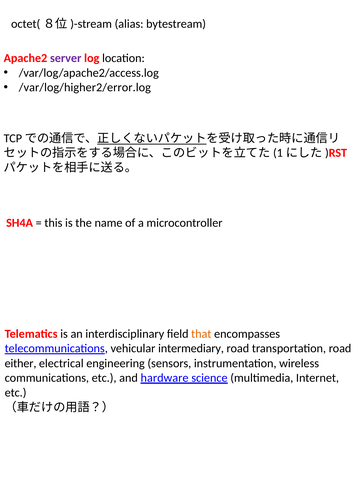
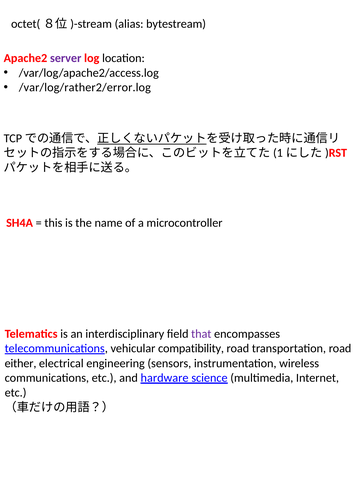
/var/log/higher2/error.log: /var/log/higher2/error.log -> /var/log/rather2/error.log (85, 87)
that colour: orange -> purple (201, 333)
intermediary: intermediary -> compatibility (191, 348)
